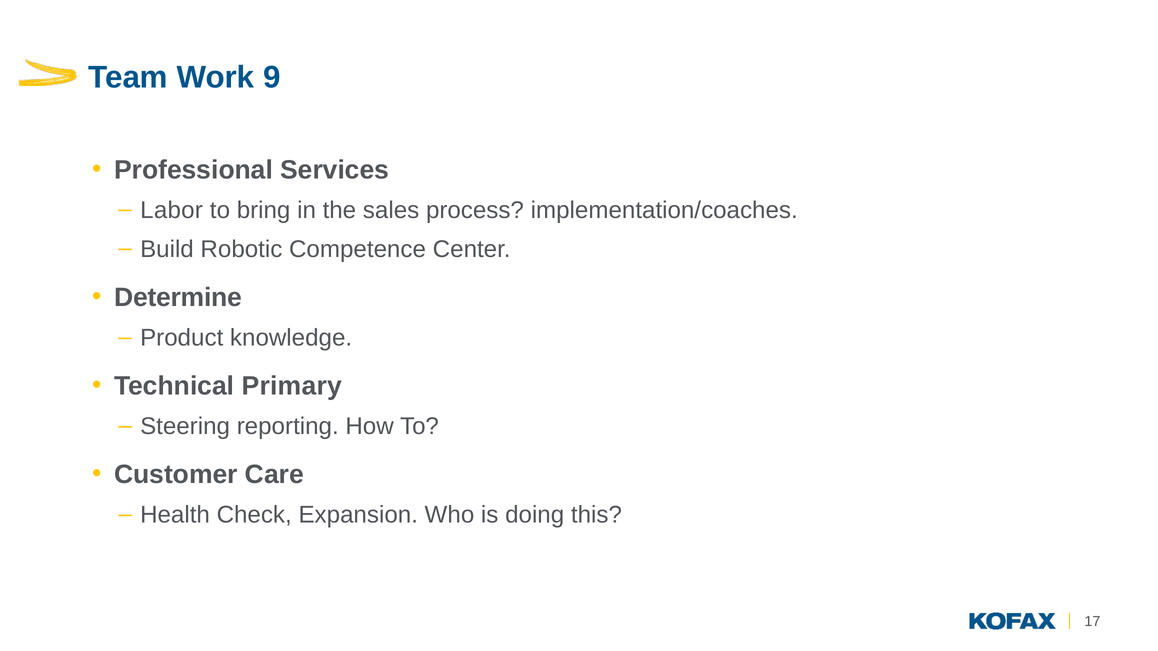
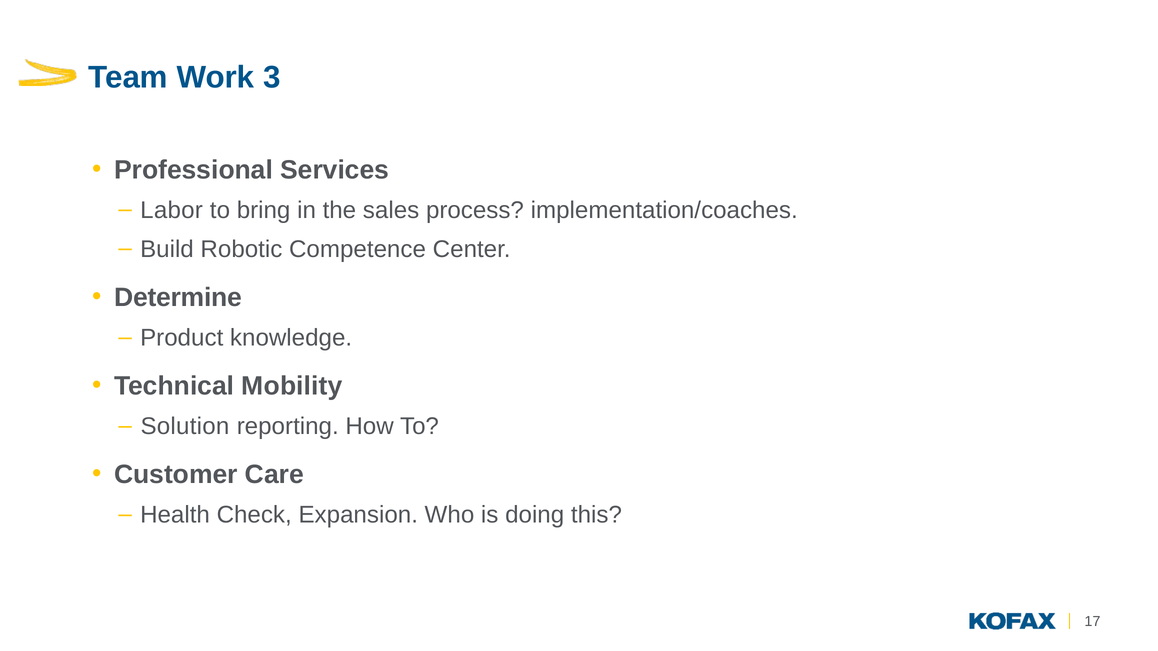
9: 9 -> 3 (272, 78)
Primary: Primary -> Mobility (292, 386)
Steering: Steering -> Solution (185, 427)
